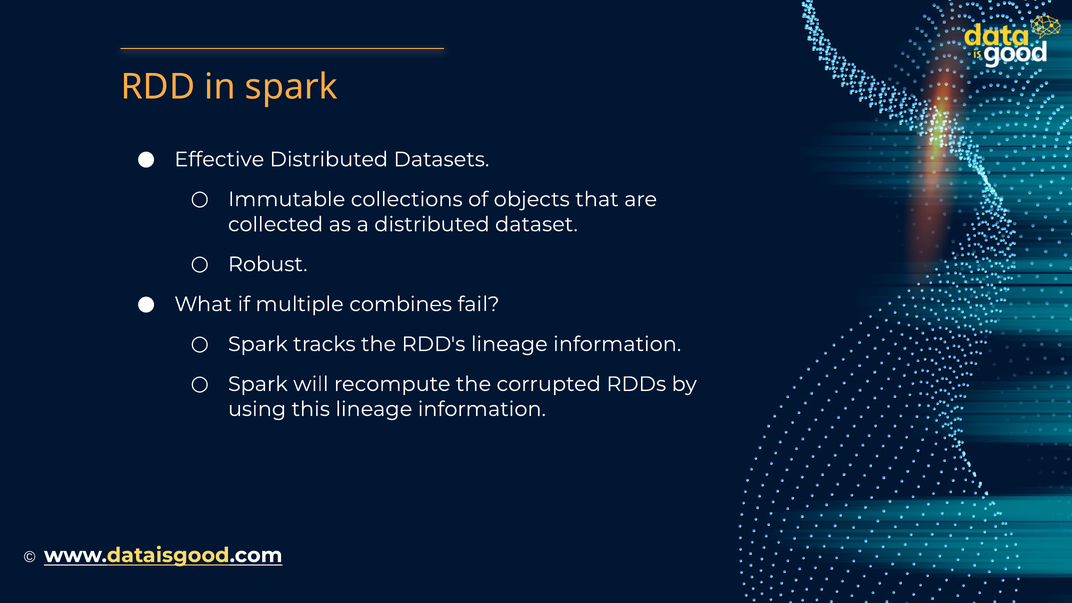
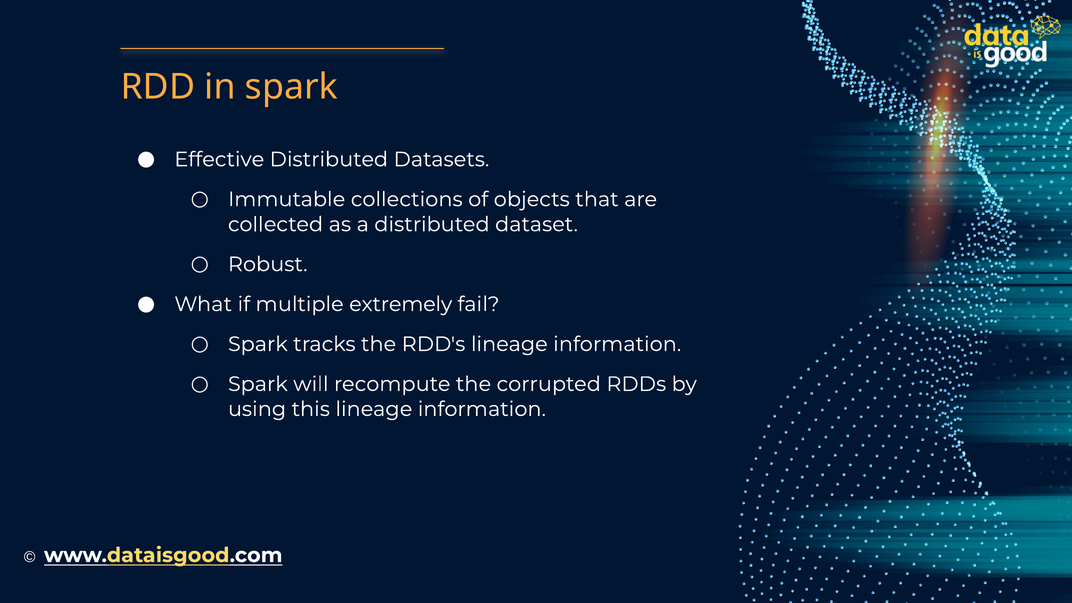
combines: combines -> extremely (401, 304)
